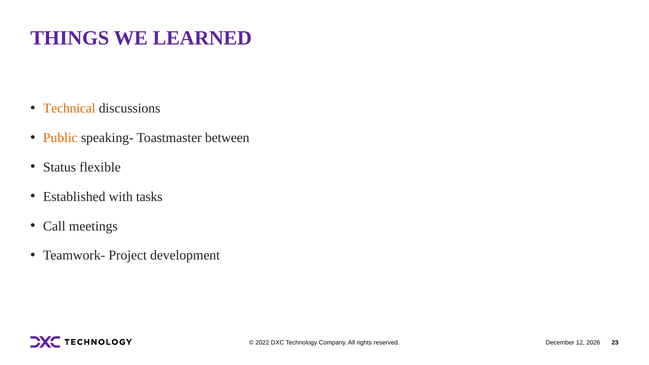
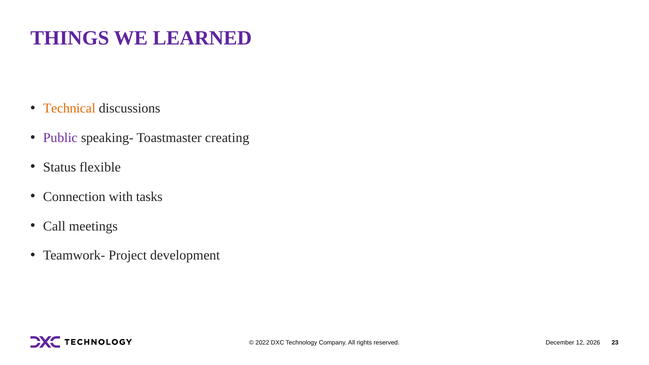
Public colour: orange -> purple (60, 138)
between: between -> creating (227, 138)
Established: Established -> Connection (74, 197)
